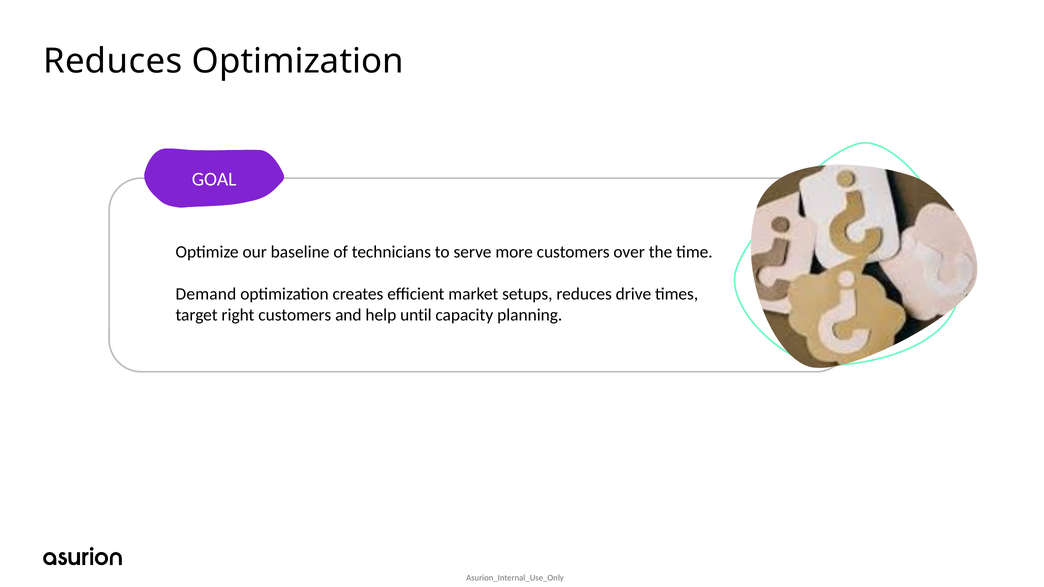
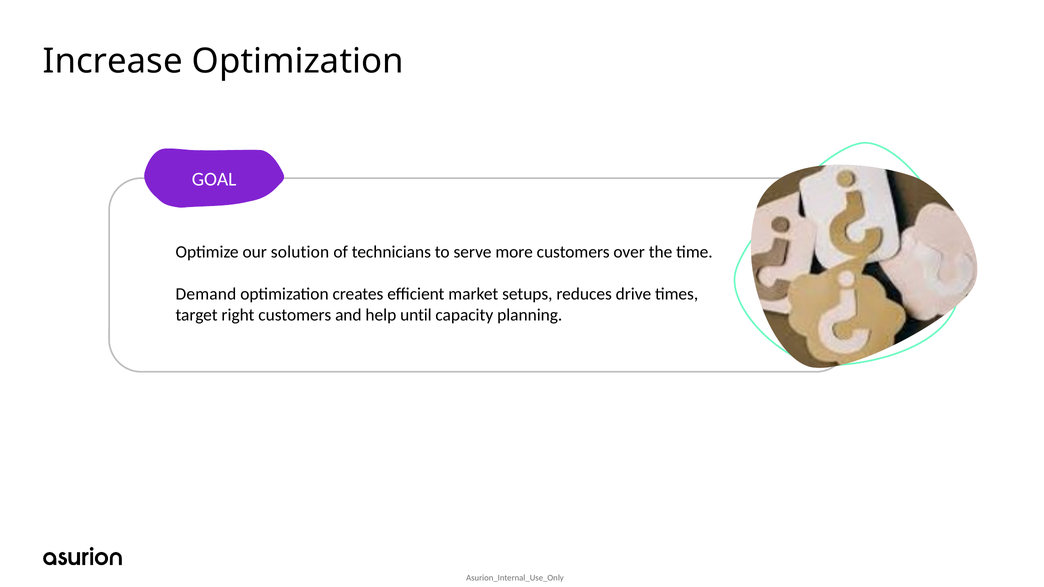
Reduces: Reduces -> Increase (113, 61)
baseline: baseline -> solution (300, 252)
